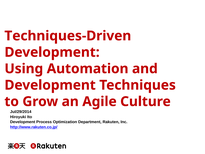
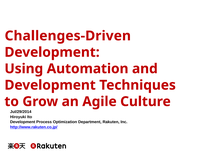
Techniques-Driven: Techniques-Driven -> Challenges-Driven (68, 36)
